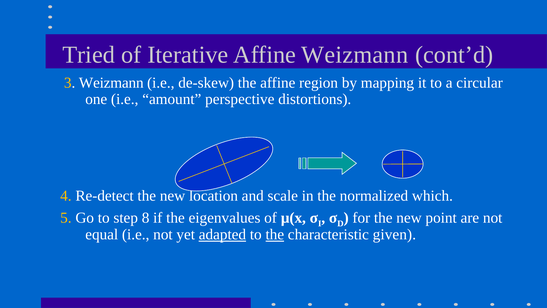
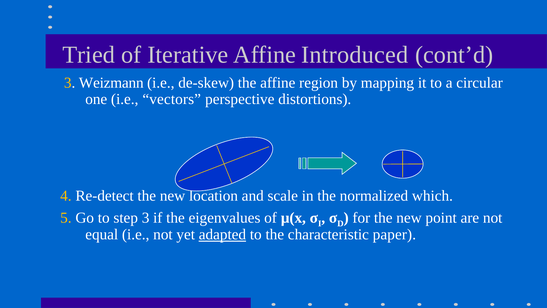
Affine Weizmann: Weizmann -> Introduced (355, 55)
amount: amount -> vectors (172, 99)
step 8: 8 -> 3 (146, 218)
the underline: present -> none (275, 234)
given: given -> paper (394, 234)
